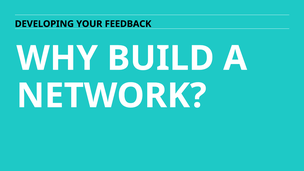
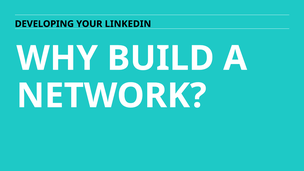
FEEDBACK: FEEDBACK -> LINKEDIN (128, 24)
